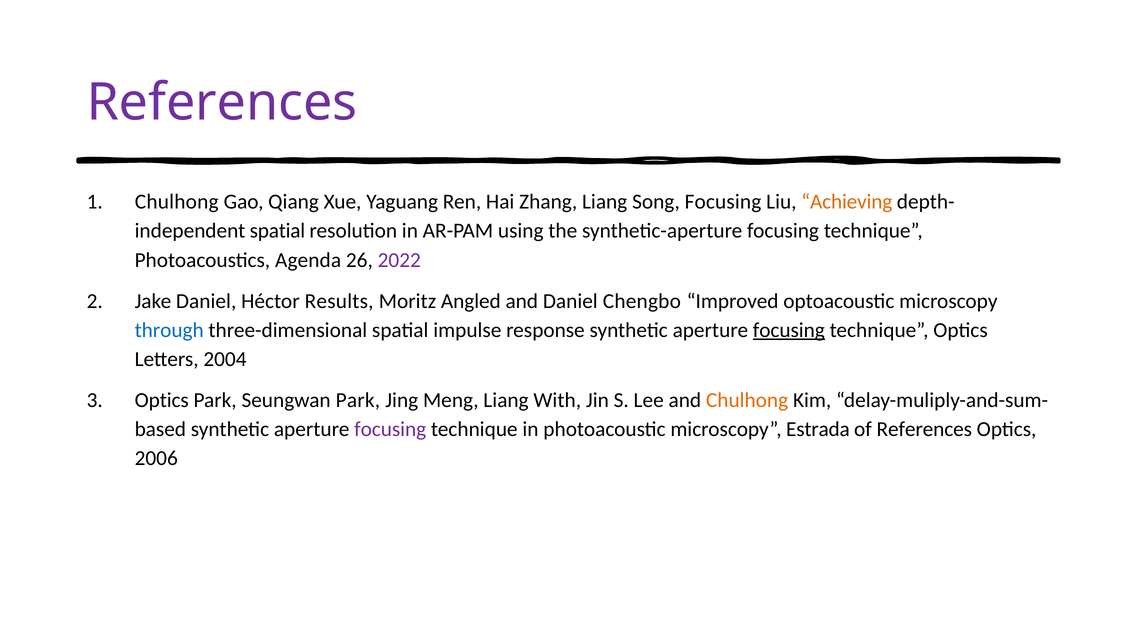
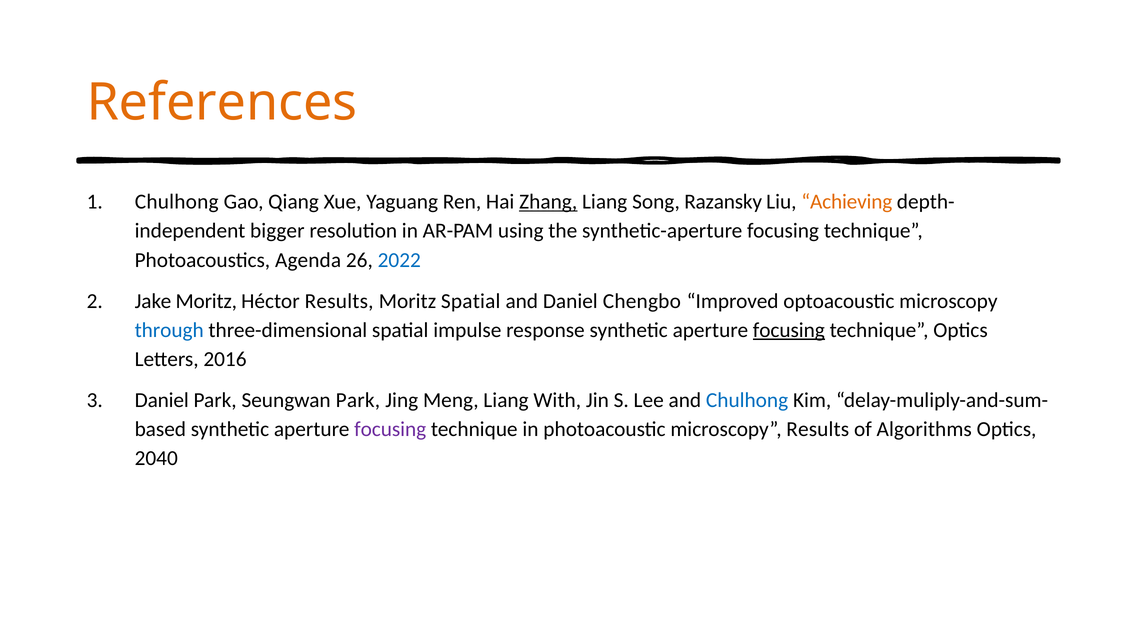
References colour: purple -> orange (222, 103)
Zhang underline: none -> present (548, 202)
Song Focusing: Focusing -> Razansky (723, 202)
spatial: spatial -> bigger (277, 231)
2022 colour: purple -> blue (399, 260)
Jake Daniel: Daniel -> Moritz (206, 301)
Moritz Angled: Angled -> Spatial (471, 301)
2004: 2004 -> 2016 (225, 360)
Optics: Optics -> Daniel (162, 401)
Chulhong colour: orange -> blue (747, 401)
microscopy Estrada: Estrada -> Results (818, 430)
of References: References -> Algorithms (924, 430)
2006: 2006 -> 2040 (156, 459)
